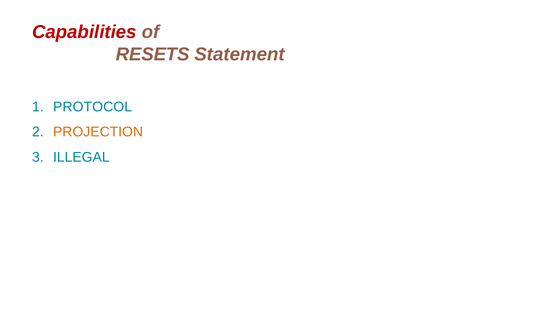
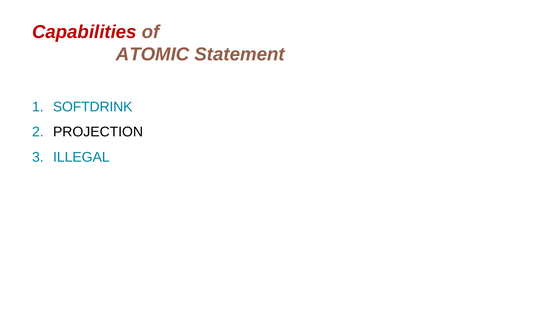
RESETS: RESETS -> ATOMIC (153, 54)
PROTOCOL: PROTOCOL -> SOFTDRINK (93, 107)
PROJECTION colour: orange -> black (98, 132)
